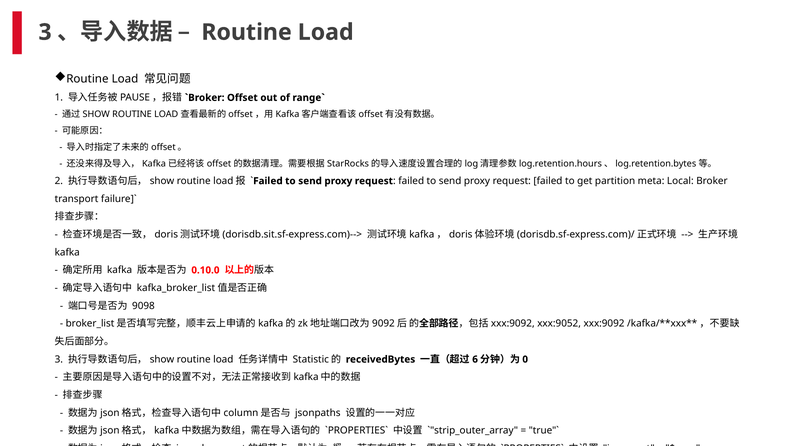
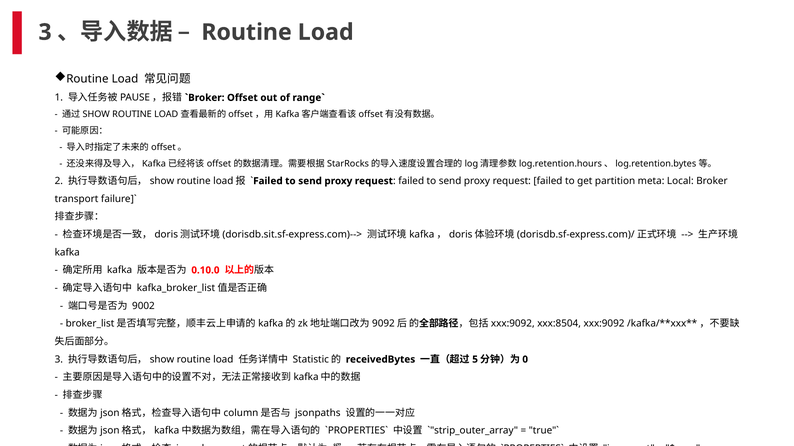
9098: 9098 -> 9002 (143, 306)
xxx:9052: xxx:9052 -> xxx:8504 (559, 324)
6: 6 -> 5 (475, 360)
